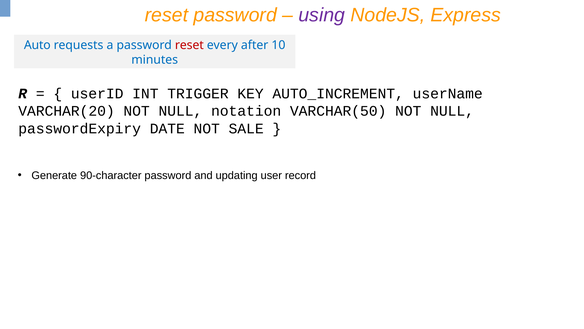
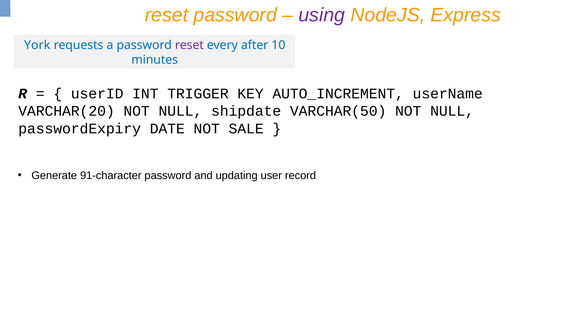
Auto: Auto -> York (37, 45)
reset colour: red -> purple (189, 45)
notation: notation -> shipdate (246, 111)
90-character: 90-character -> 91-character (111, 175)
